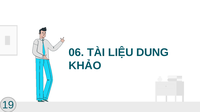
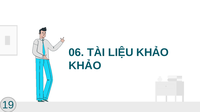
LIỆU DUNG: DUNG -> KHẢO (153, 53)
